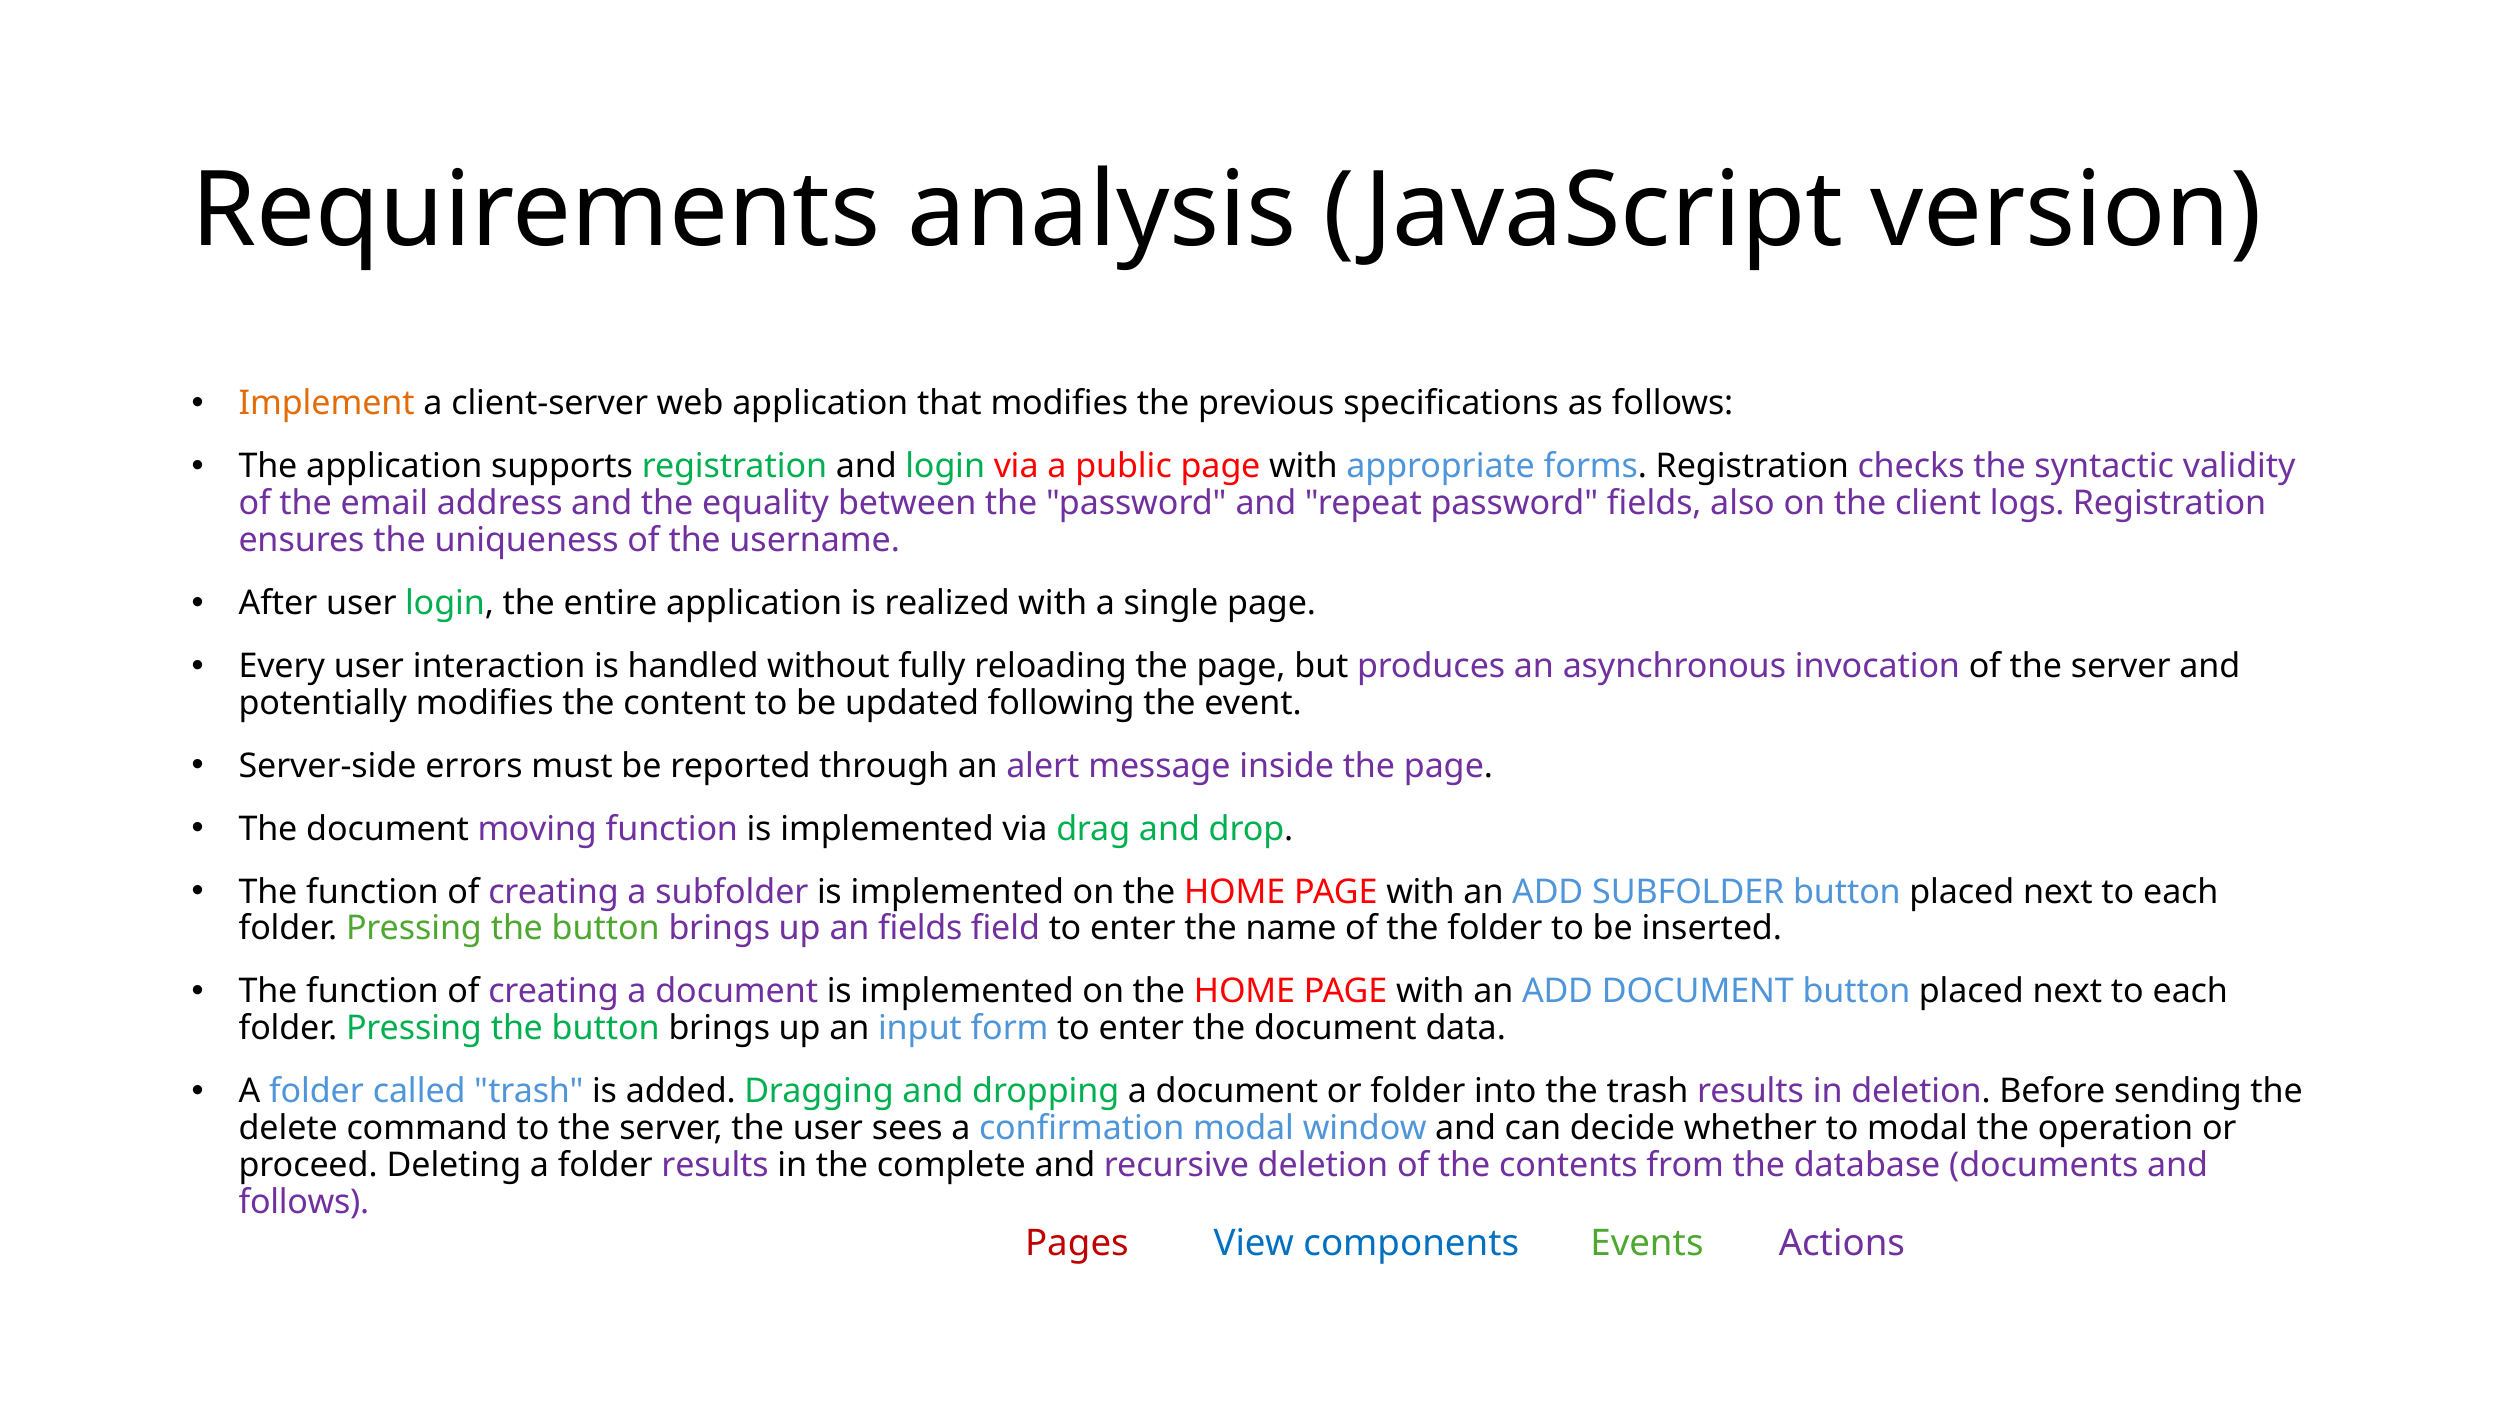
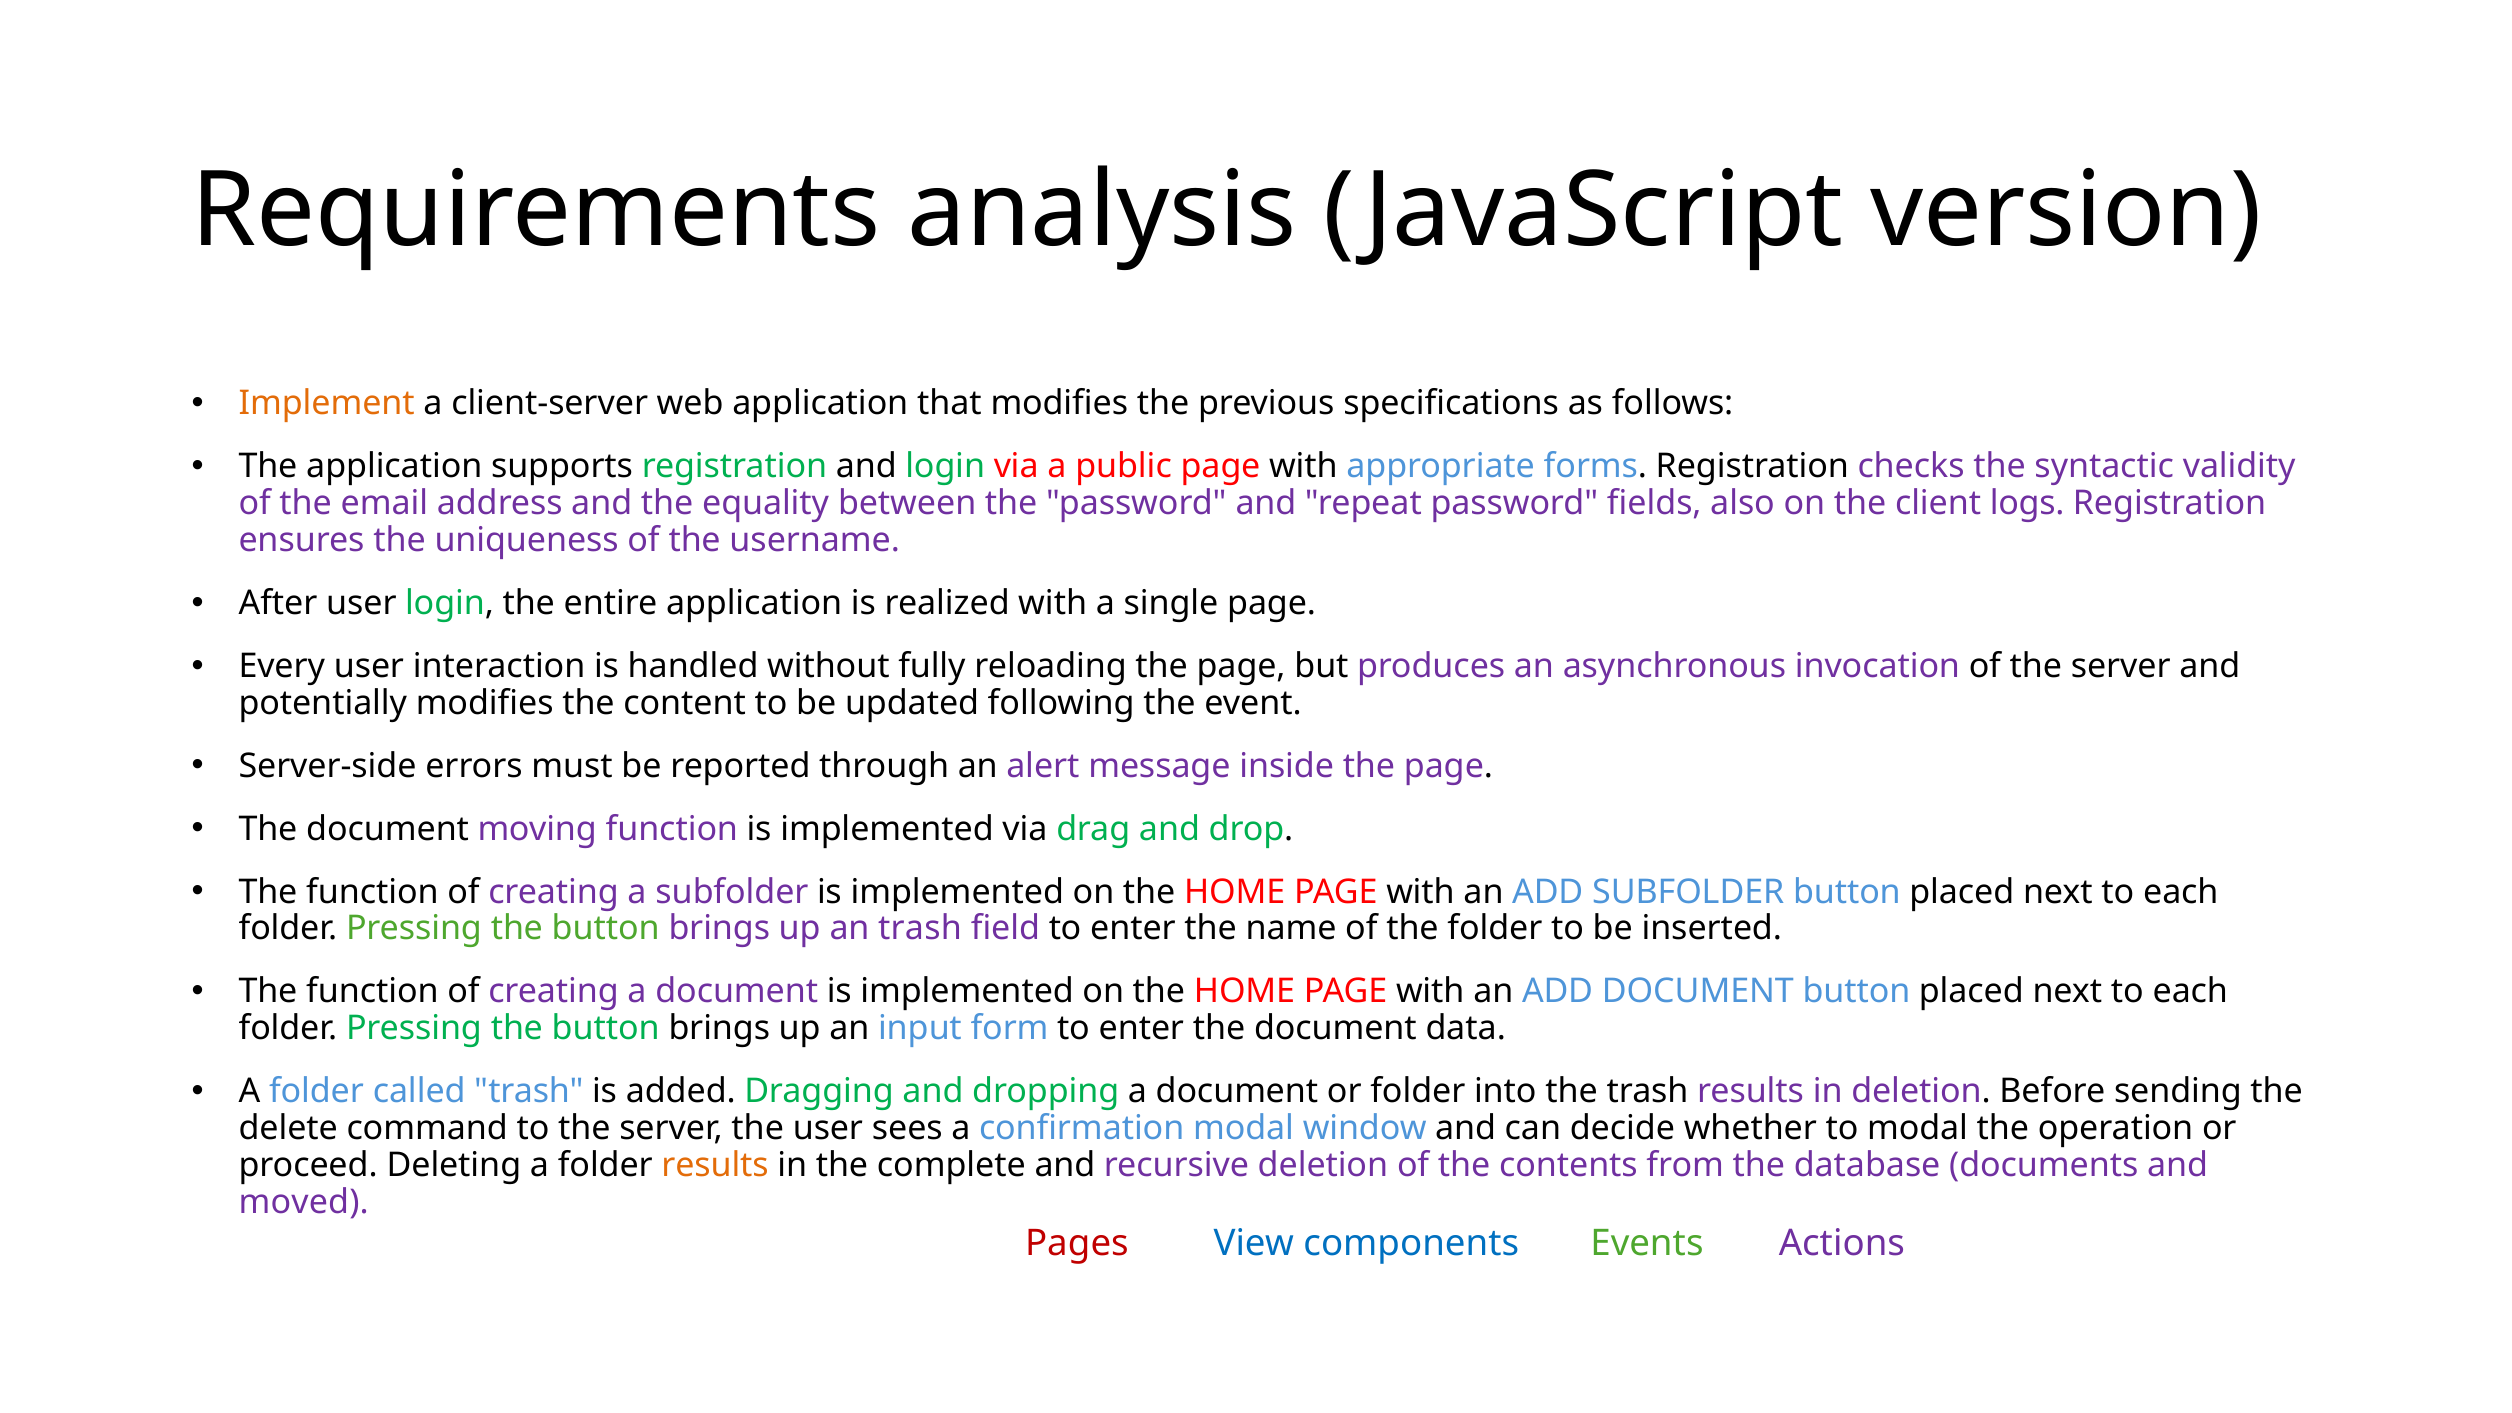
an fields: fields -> trash (920, 929)
results colour: purple -> orange (715, 1165)
follows: follows -> moved (304, 1202)
